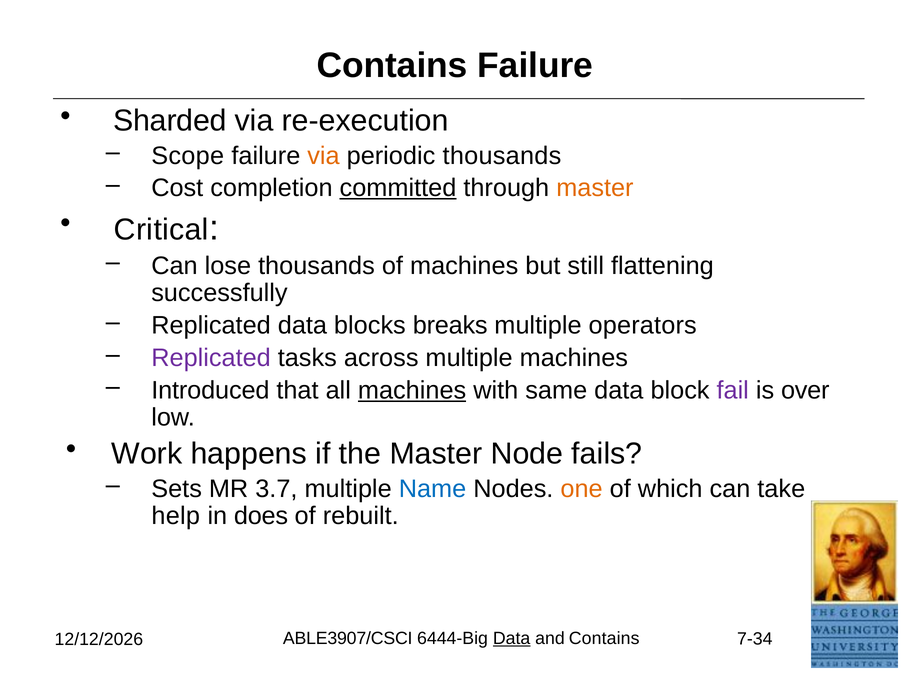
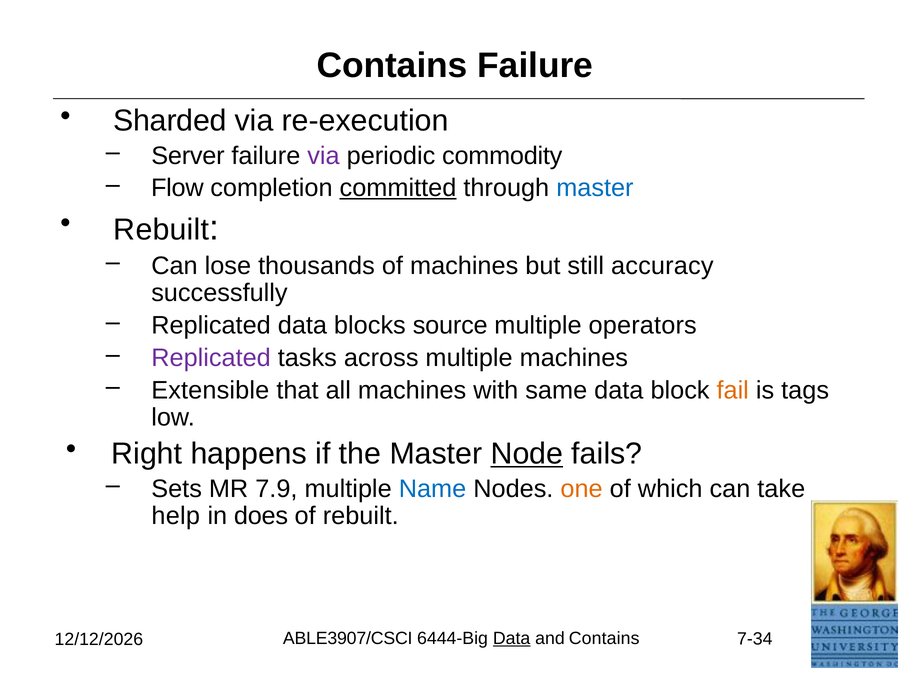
Scope: Scope -> Server (188, 156)
via colour: orange -> purple (323, 156)
periodic thousands: thousands -> commodity (502, 156)
Cost: Cost -> Flow (177, 188)
master colour: orange -> blue (595, 188)
Critical: Critical -> Rebuilt (161, 229)
flattening: flattening -> accuracy (662, 266)
breaks: breaks -> source (450, 325)
Introduced: Introduced -> Extensible (210, 390)
machines underline: present -> none (412, 390)
fail colour: purple -> orange (733, 390)
over: over -> tags (805, 390)
Work: Work -> Right (147, 453)
Node underline: none -> present (527, 453)
3.7: 3.7 -> 7.9 (276, 488)
